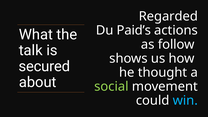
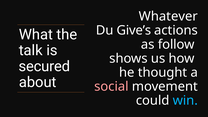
Regarded: Regarded -> Whatever (168, 16)
Paid’s: Paid’s -> Give’s (134, 30)
social colour: light green -> pink (111, 86)
